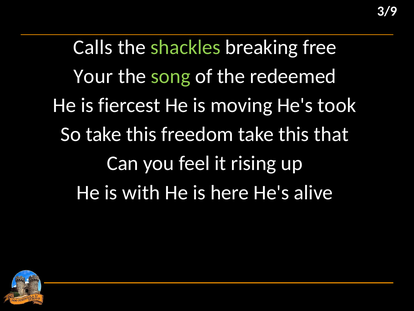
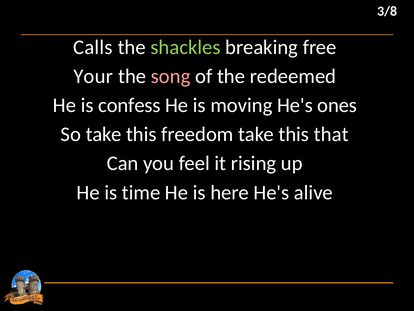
3/9: 3/9 -> 3/8 (387, 11)
song colour: light green -> pink (171, 76)
fiercest: fiercest -> confess (129, 105)
took: took -> ones (337, 105)
with: with -> time (141, 192)
